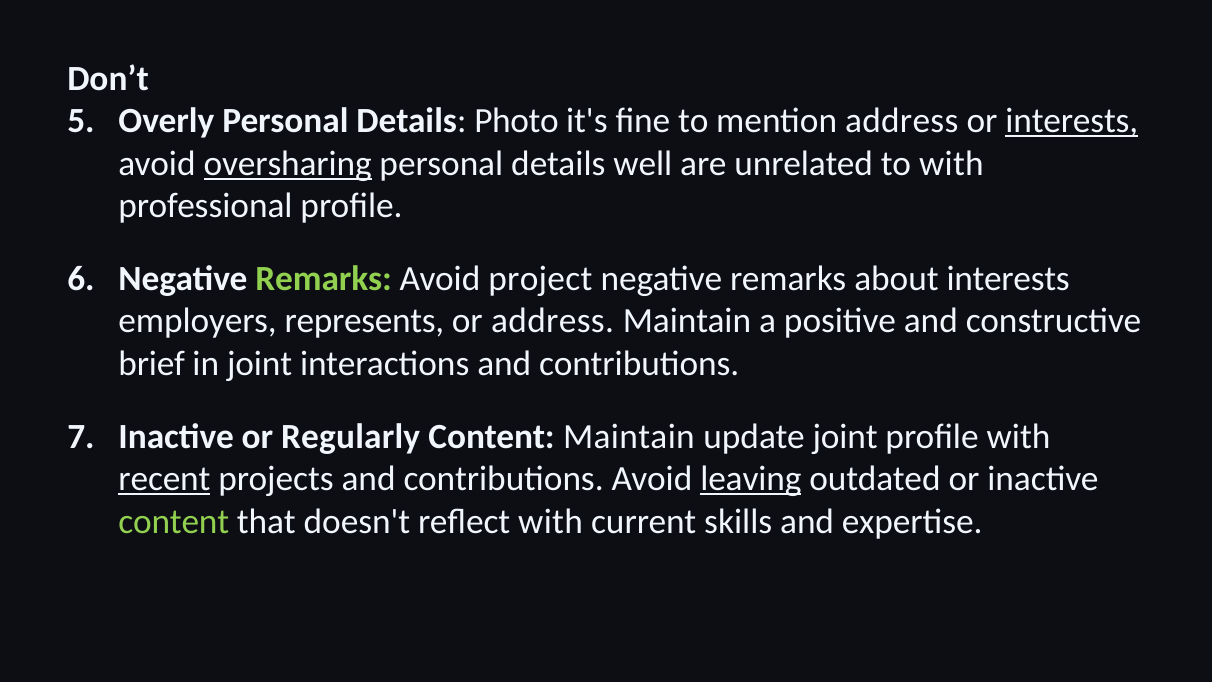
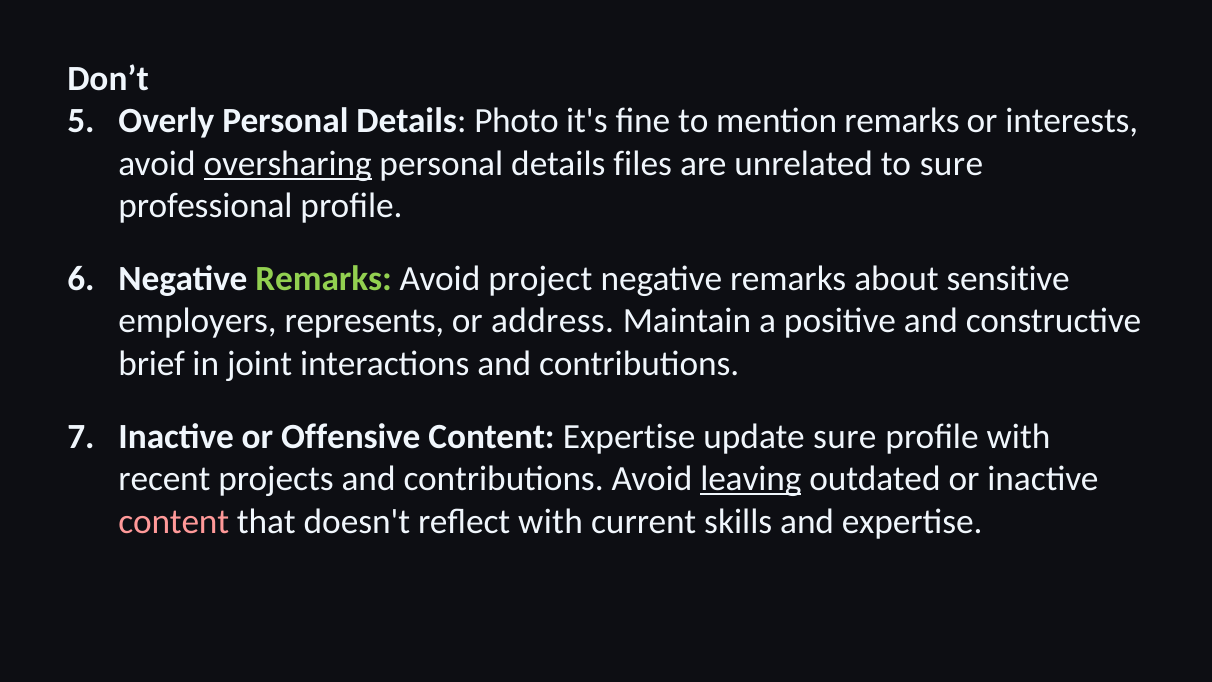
mention address: address -> remarks (902, 121)
interests underline: present -> none (1072, 121)
well: well -> files (643, 164)
to with: with -> sure (951, 164)
about interests: interests -> sensitive (1008, 279)
Regularly: Regularly -> Offensive (351, 436)
Content Maintain: Maintain -> Expertise (629, 436)
update joint: joint -> sure (845, 436)
recent underline: present -> none (164, 479)
content colour: light green -> pink (174, 521)
